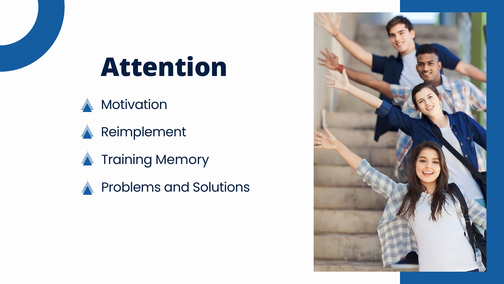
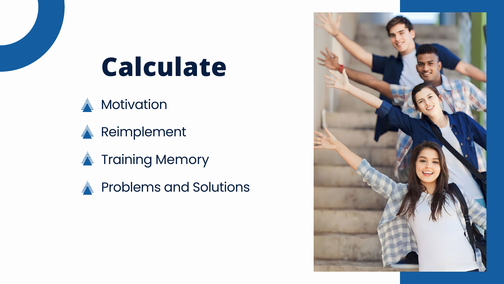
Attention: Attention -> Calculate (164, 68)
